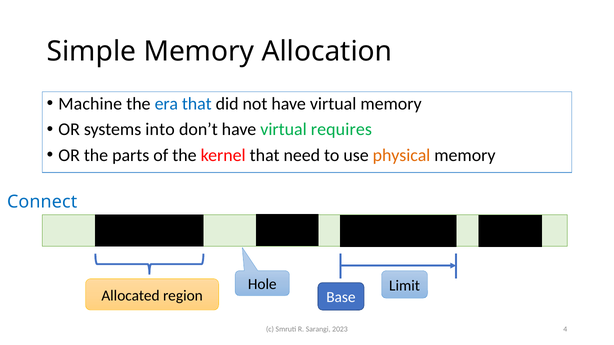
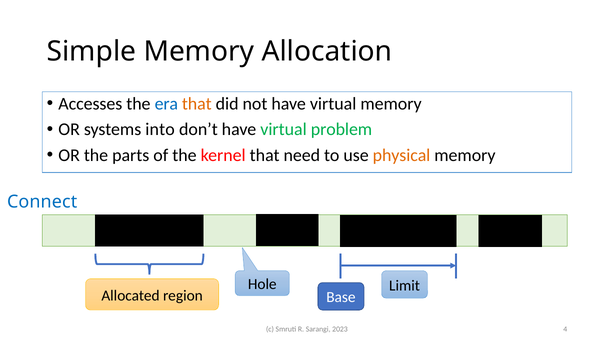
Machine: Machine -> Accesses (90, 104)
that colour: blue -> orange (197, 104)
requires: requires -> problem (341, 130)
